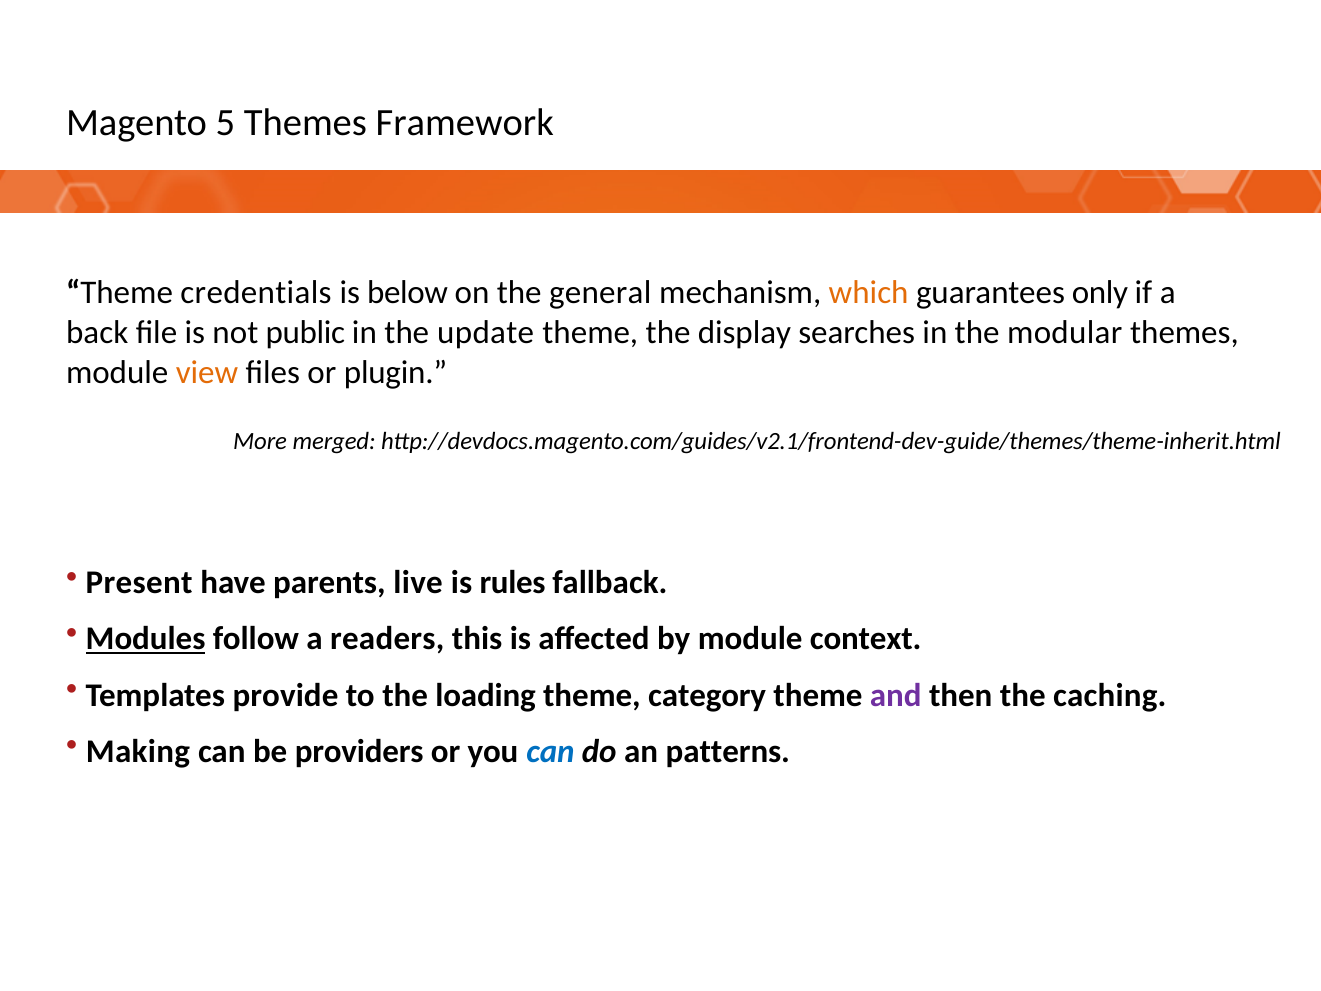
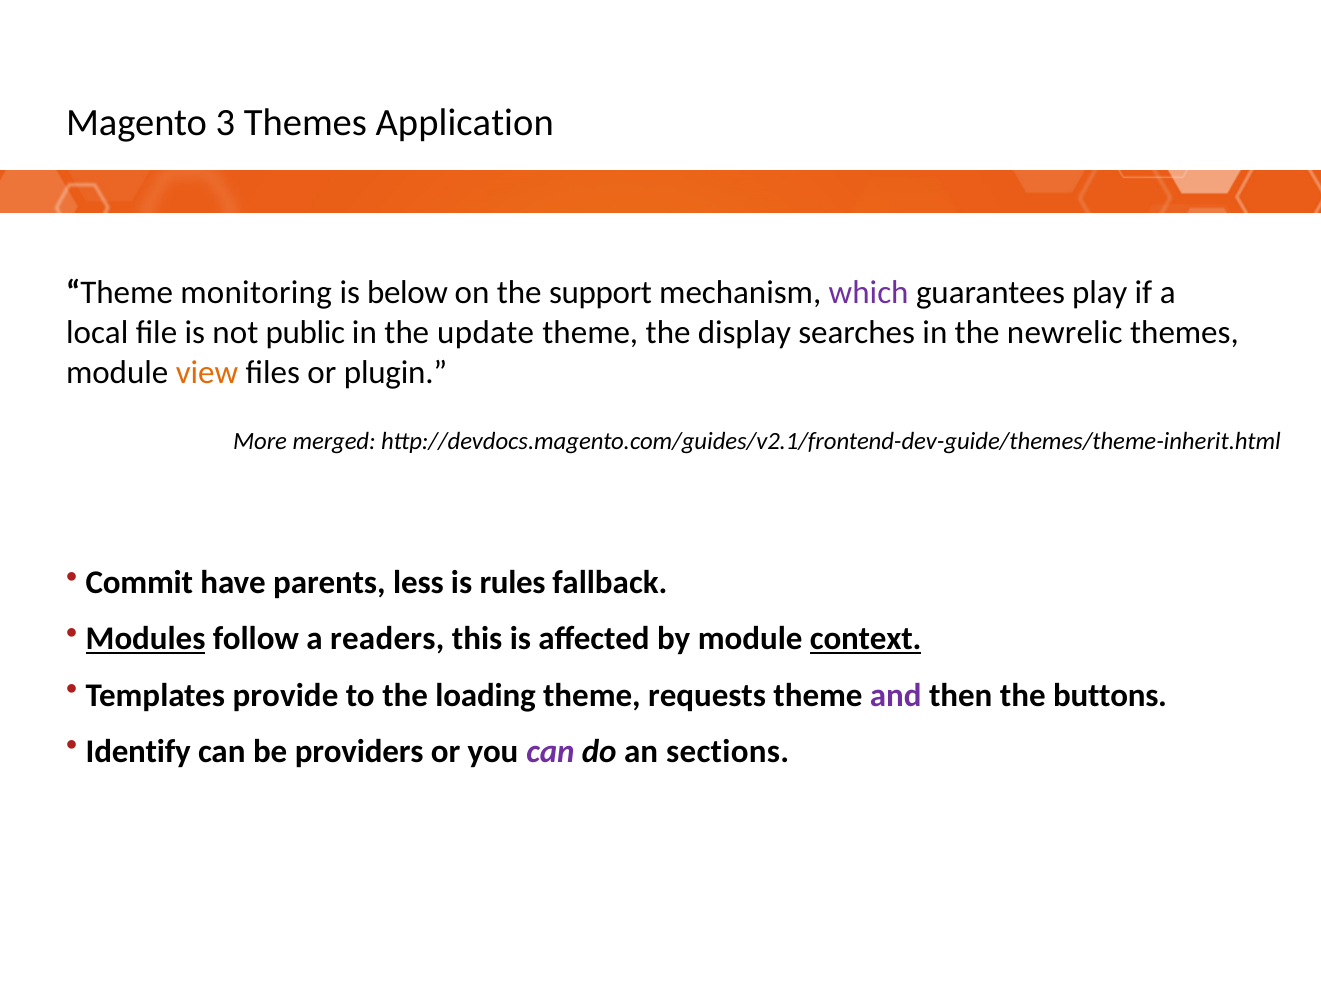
5: 5 -> 3 (225, 123)
Framework: Framework -> Application (465, 123)
credentials: credentials -> monitoring (256, 293)
general: general -> support (601, 293)
which colour: orange -> purple (869, 293)
only: only -> play (1100, 293)
back: back -> local (97, 333)
modular: modular -> newrelic (1065, 333)
Present: Present -> Commit (139, 583)
live: live -> less (418, 583)
context underline: none -> present (866, 639)
category: category -> requests (707, 695)
caching: caching -> buttons (1110, 695)
Making: Making -> Identify (138, 751)
can colour: blue -> purple (550, 751)
patterns: patterns -> sections (728, 751)
